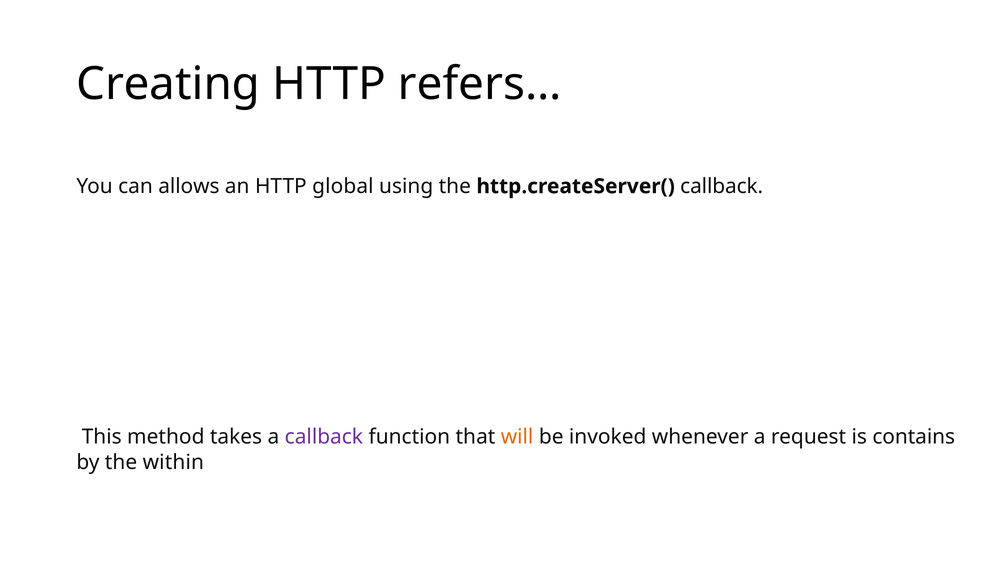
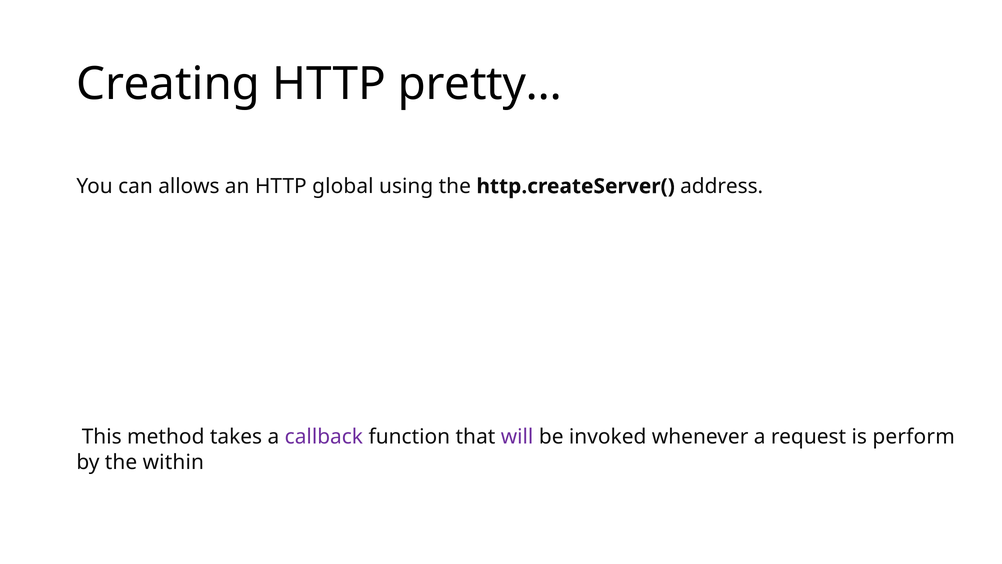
refers…: refers… -> pretty… (480, 84)
http.createServer( callback: callback -> address (722, 186)
will colour: orange -> purple (517, 437)
contains: contains -> perform (914, 437)
